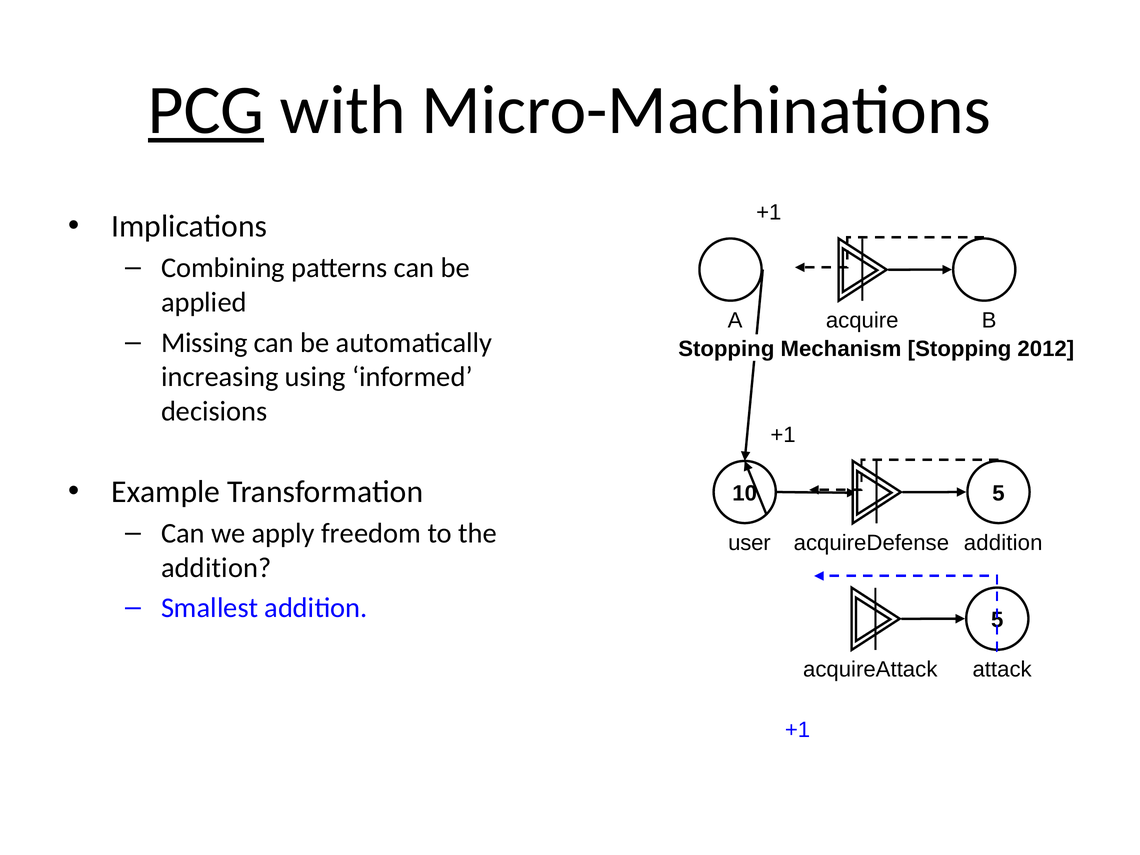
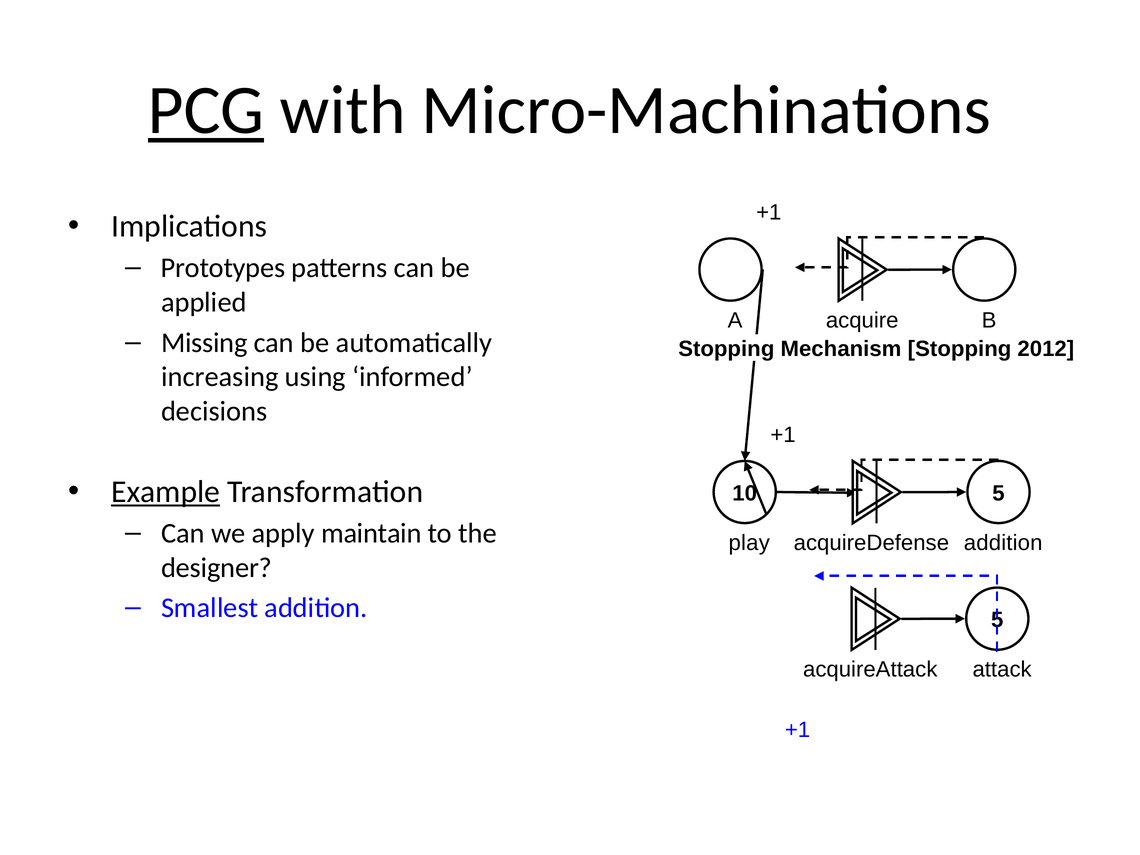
Combining: Combining -> Prototypes (223, 268)
Example underline: none -> present (166, 492)
freedom: freedom -> maintain (371, 534)
user: user -> play (749, 543)
addition: addition -> designer (217, 568)
